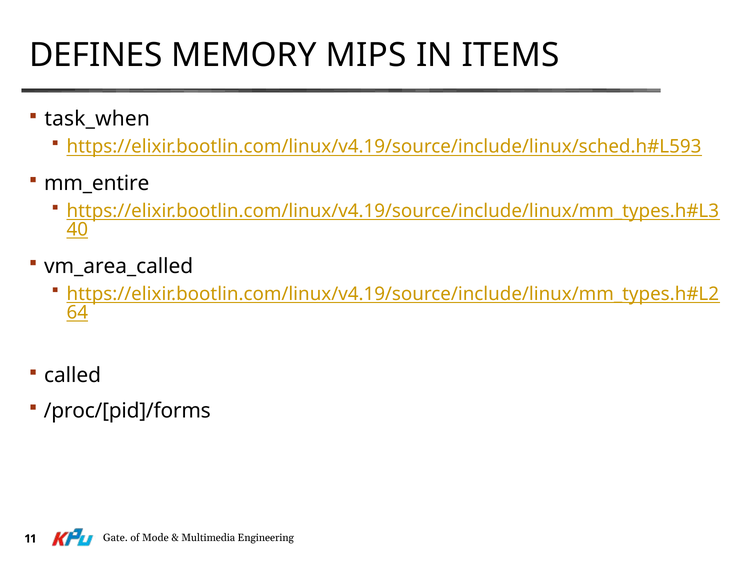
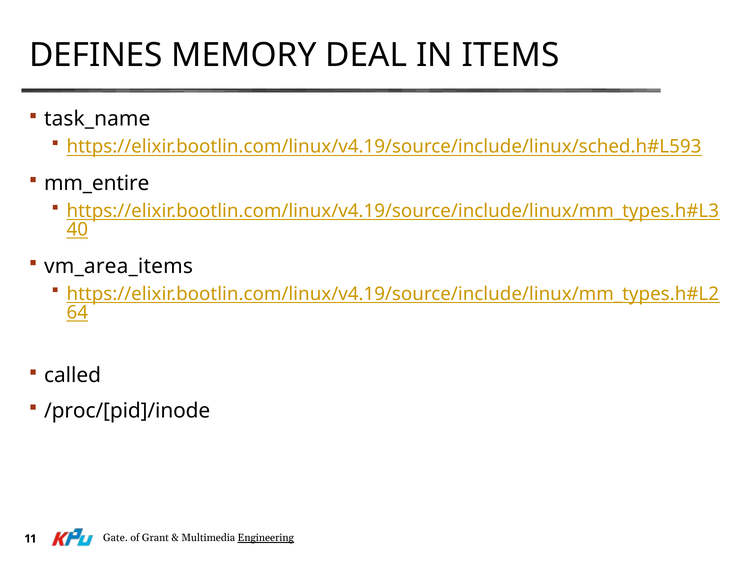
MIPS: MIPS -> DEAL (366, 55)
task_when: task_when -> task_name (97, 119)
vm_area_called: vm_area_called -> vm_area_items (118, 266)
/proc/[pid]/forms: /proc/[pid]/forms -> /proc/[pid]/inode (127, 411)
Mode: Mode -> Grant (155, 538)
Engineering underline: none -> present (266, 538)
